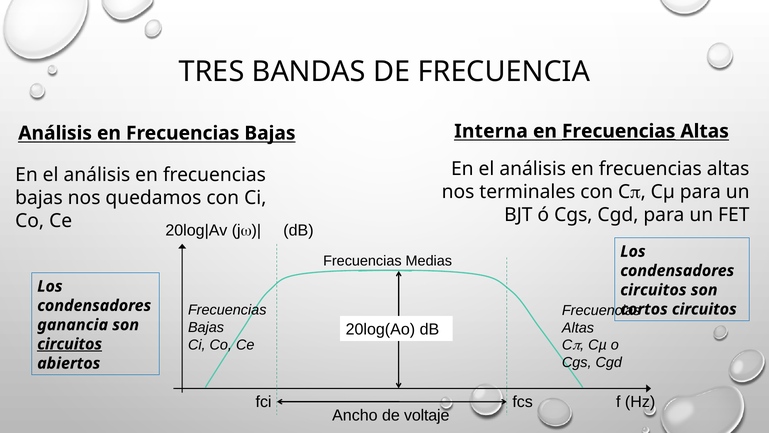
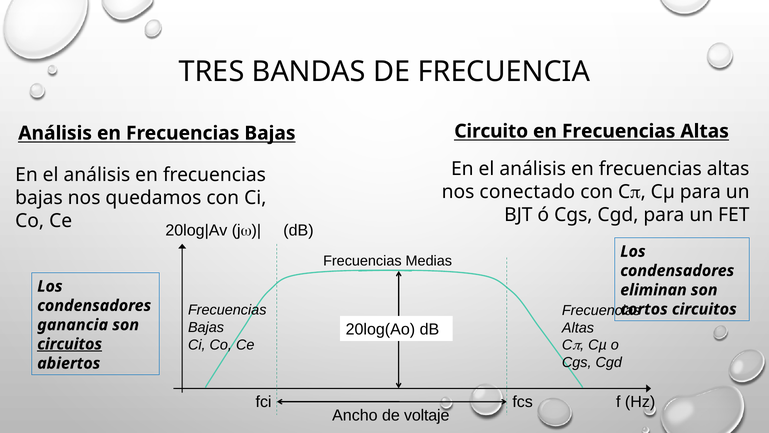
Interna: Interna -> Circuito (491, 131)
Frecuencias underline: present -> none (619, 131)
terminales: terminales -> conectado (527, 192)
circuitos: circuitos -> eliminan (653, 290)
